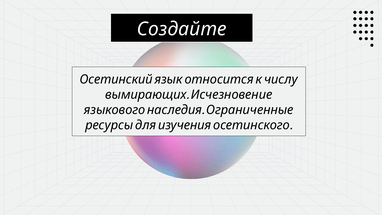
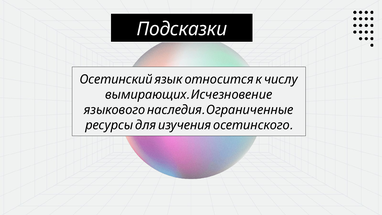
Создайте: Создайте -> Подсказки (182, 29)
